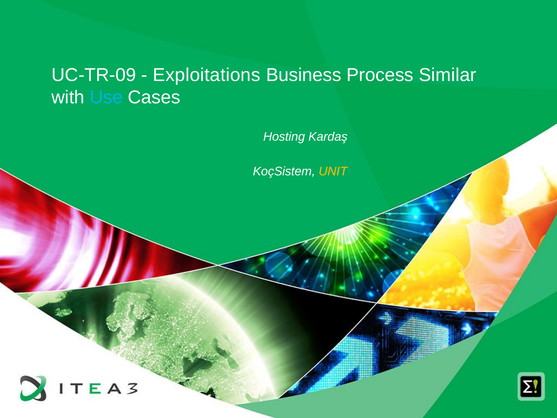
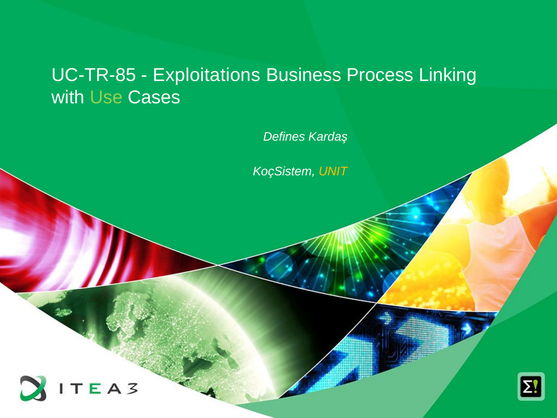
UC-TR-09: UC-TR-09 -> UC-TR-85 (94, 75)
Similar: Similar -> Linking (448, 75)
Use colour: light blue -> light green (106, 97)
Hosting: Hosting -> Defines (284, 137)
